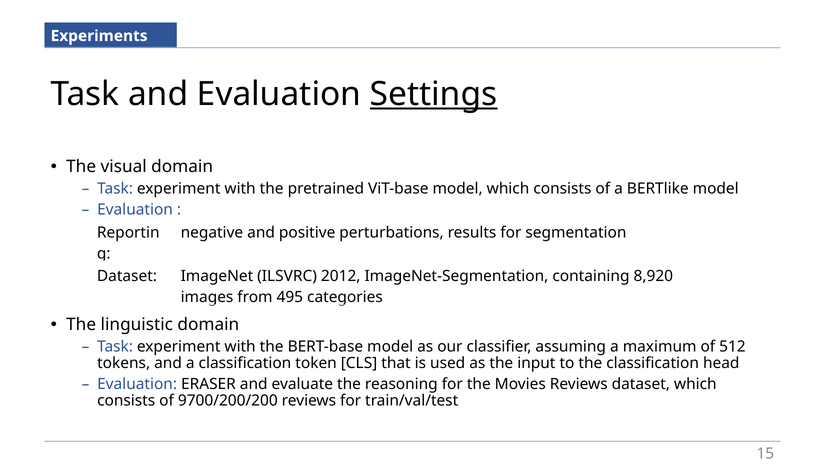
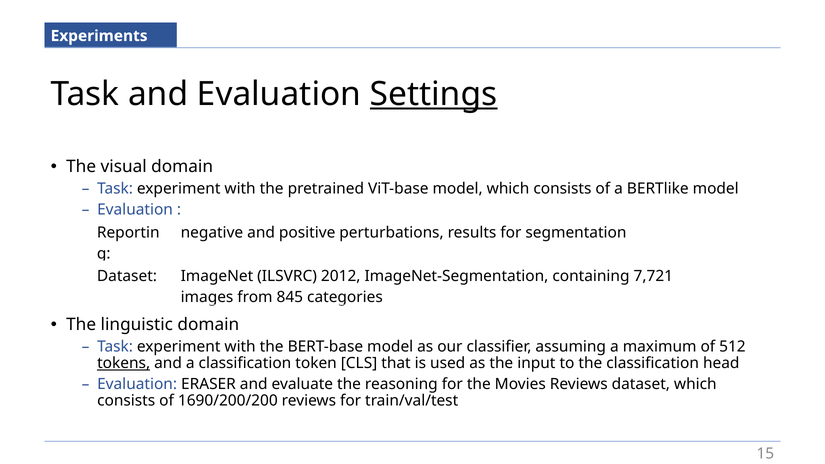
8,920: 8,920 -> 7,721 (653, 276)
495: 495 -> 845 (290, 297)
tokens underline: none -> present (124, 363)
9700/200/200: 9700/200/200 -> 1690/200/200 (228, 401)
